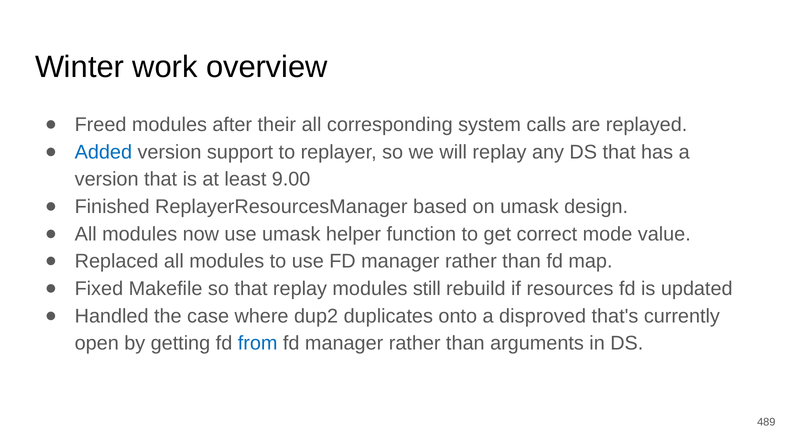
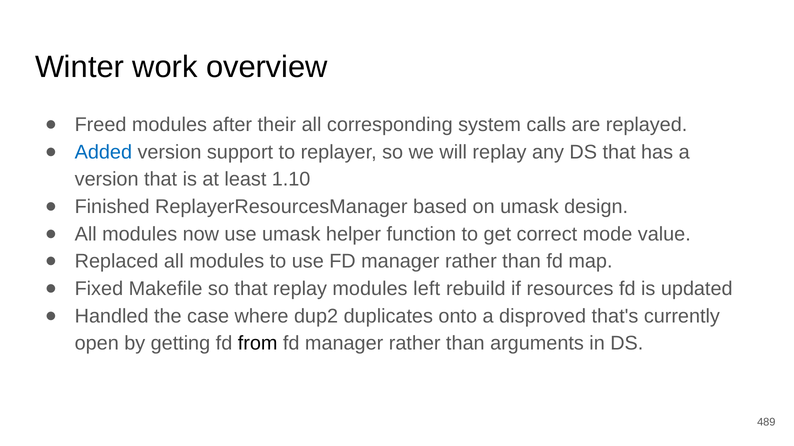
9.00: 9.00 -> 1.10 (291, 180)
still: still -> left (427, 289)
from colour: blue -> black (258, 344)
